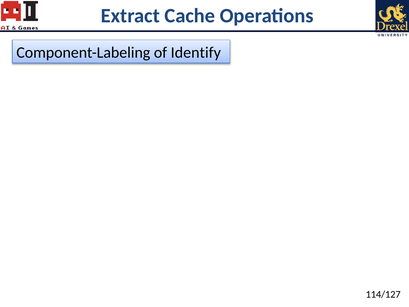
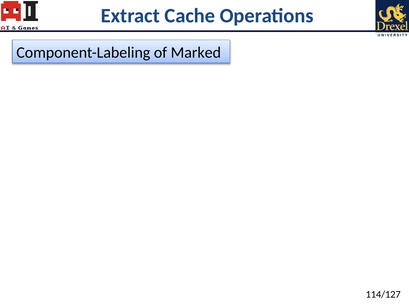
Identify: Identify -> Marked (196, 53)
